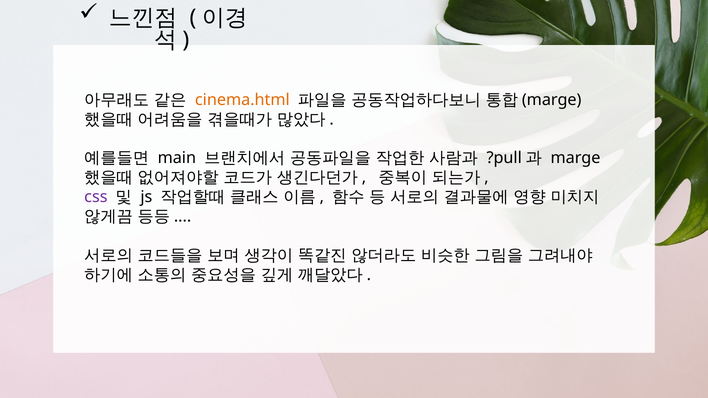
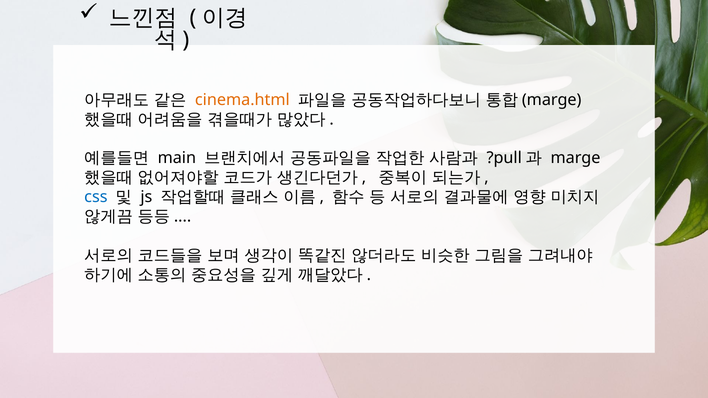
css colour: purple -> blue (96, 197)
